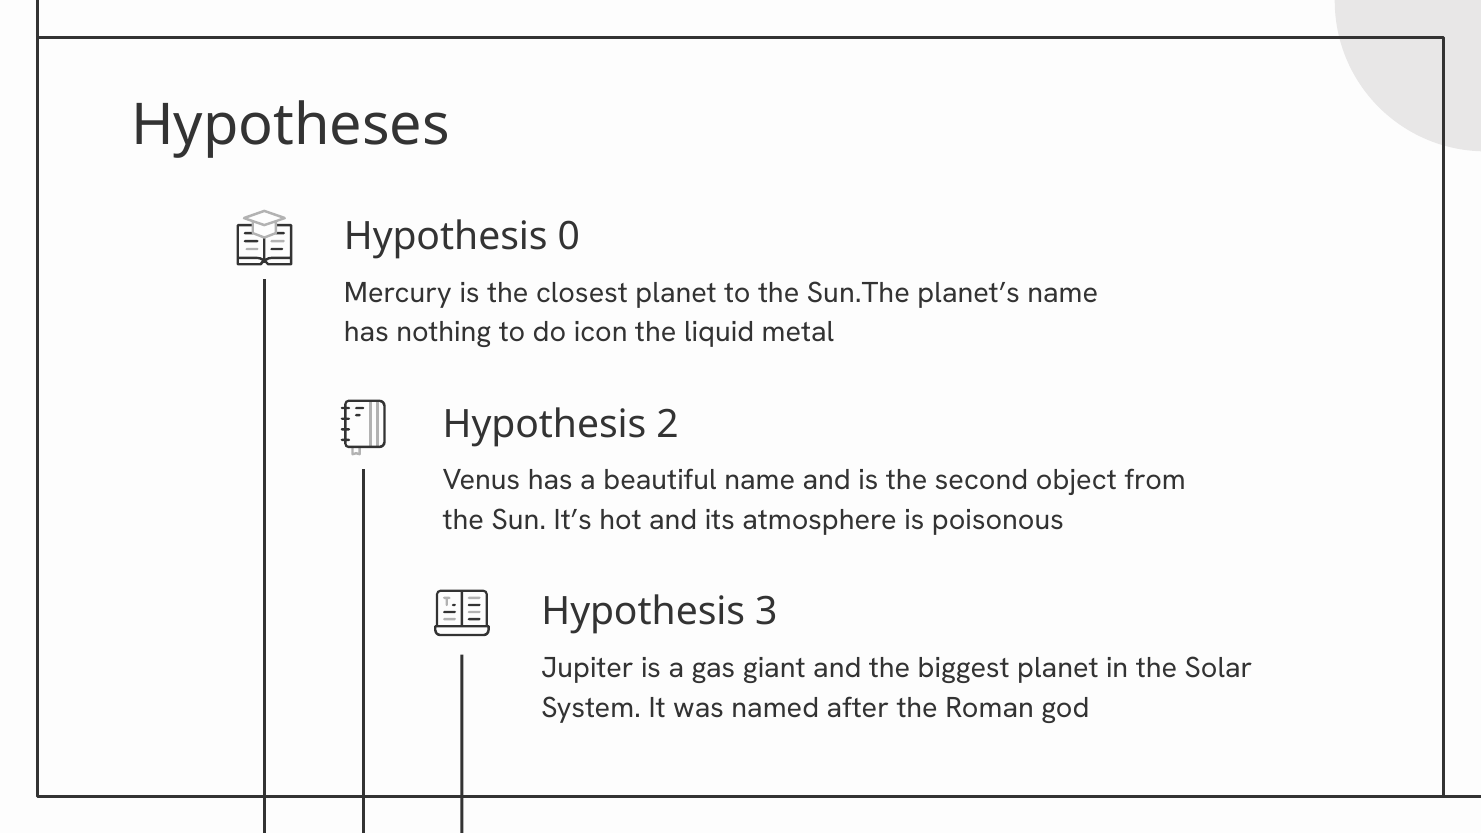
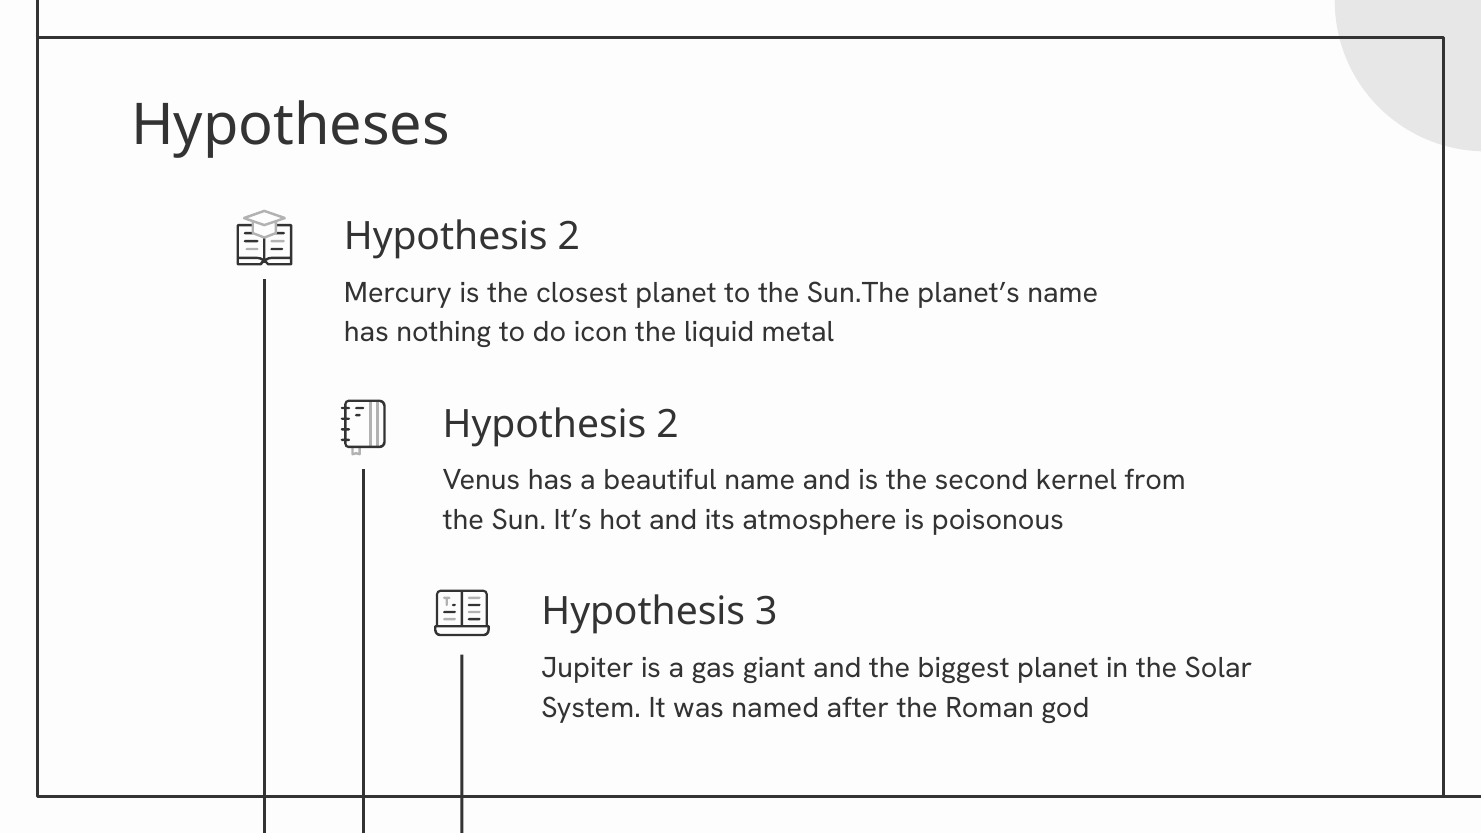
0: 0 -> 2 (569, 237)
object: object -> kernel (1076, 480)
